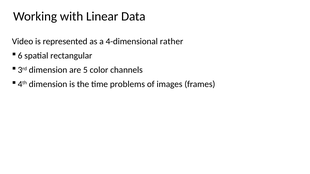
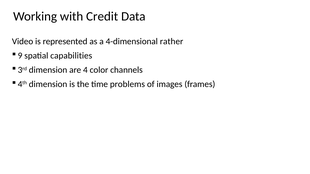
Linear: Linear -> Credit (102, 16)
6: 6 -> 9 (20, 56)
rectangular: rectangular -> capabilities (71, 56)
5: 5 -> 4 (85, 70)
